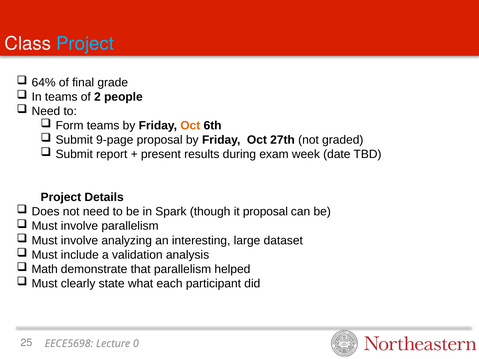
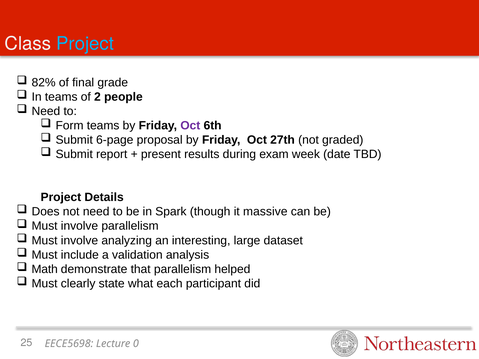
64%: 64% -> 82% (44, 82)
Oct colour: orange -> purple (190, 126)
9-page: 9-page -> 6-page (115, 140)
it proposal: proposal -> massive (265, 212)
